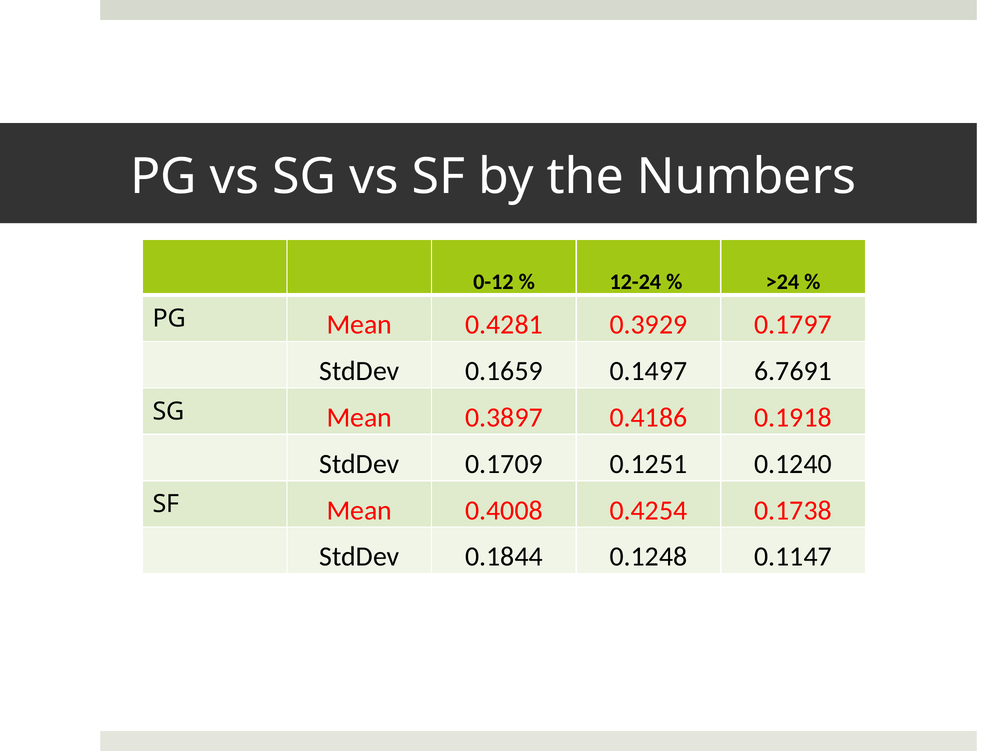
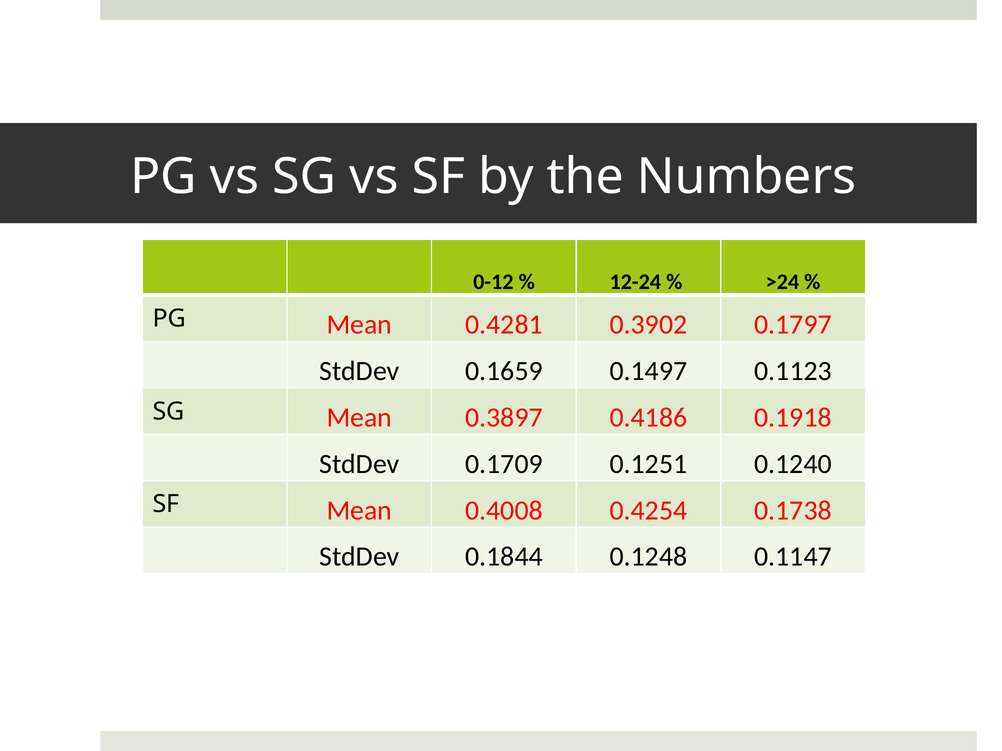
0.3929: 0.3929 -> 0.3902 (648, 325)
6.7691: 6.7691 -> 0.1123 (793, 371)
